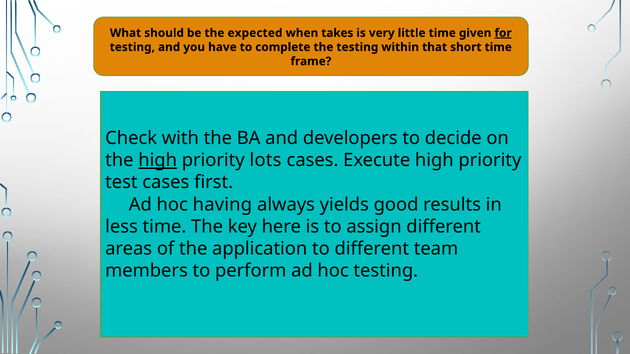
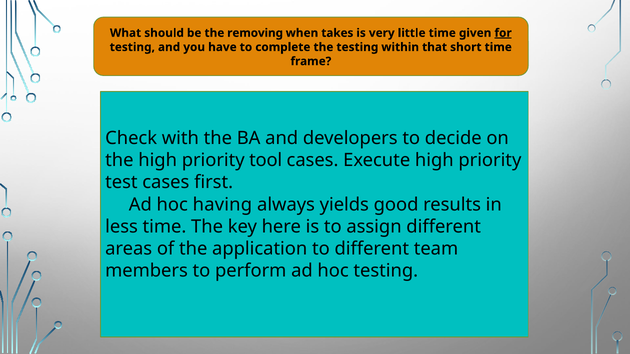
expected: expected -> removing (255, 33)
high underline: present -> none (158, 161)
lots: lots -> tool (266, 161)
